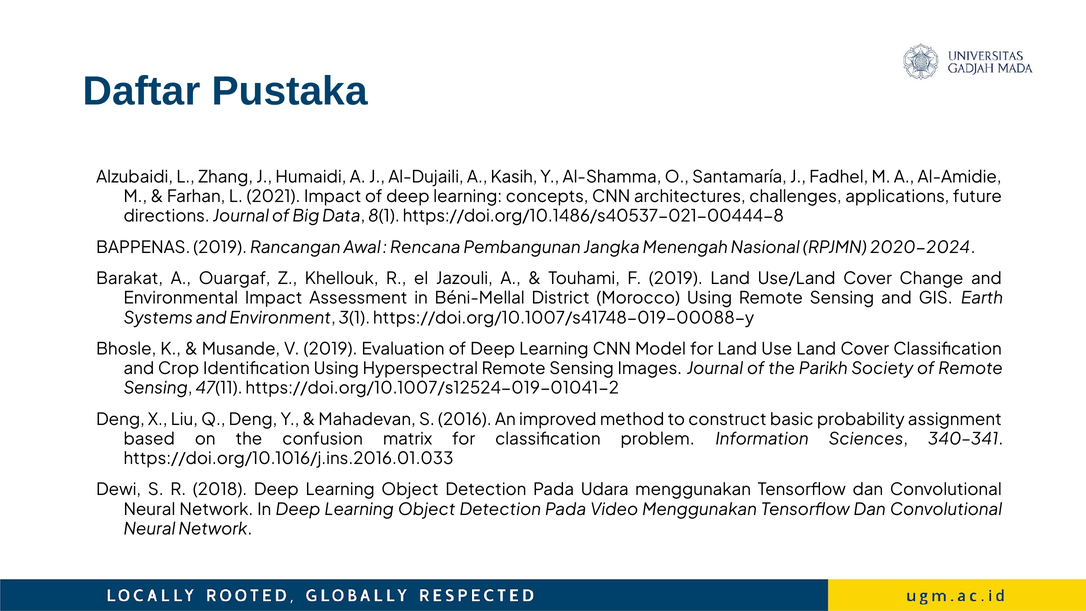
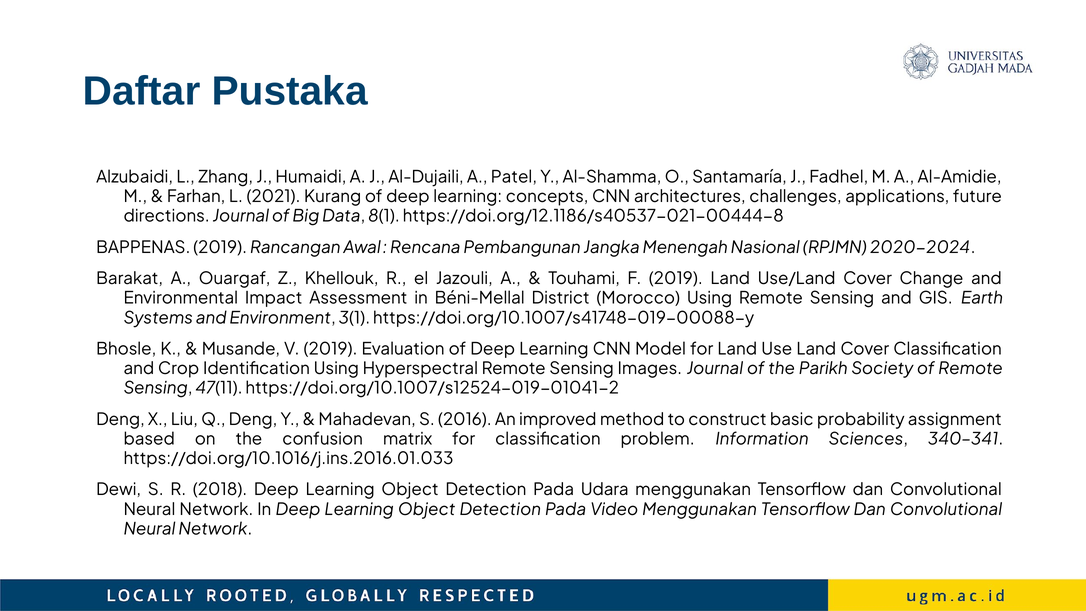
Kasih: Kasih -> Patel (514, 177)
2021 Impact: Impact -> Kurang (333, 197)
https://doi.org/10.1486/s40537-021-00444-8: https://doi.org/10.1486/s40537-021-00444-8 -> https://doi.org/12.1186/s40537-021-00444-8 (593, 216)
